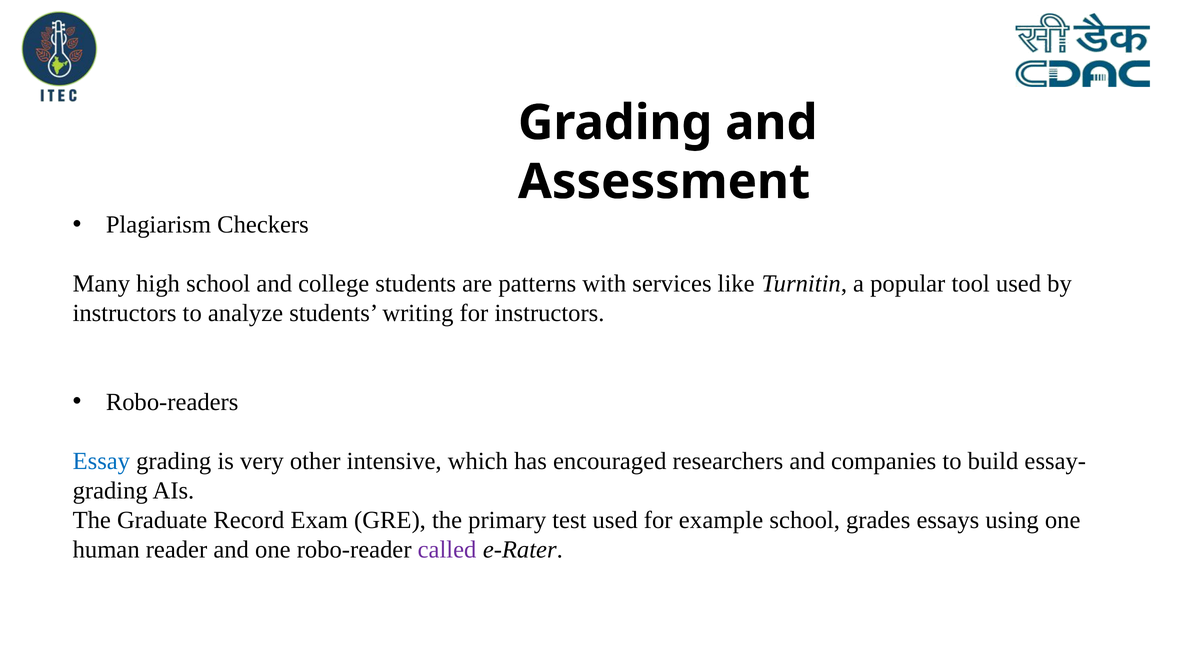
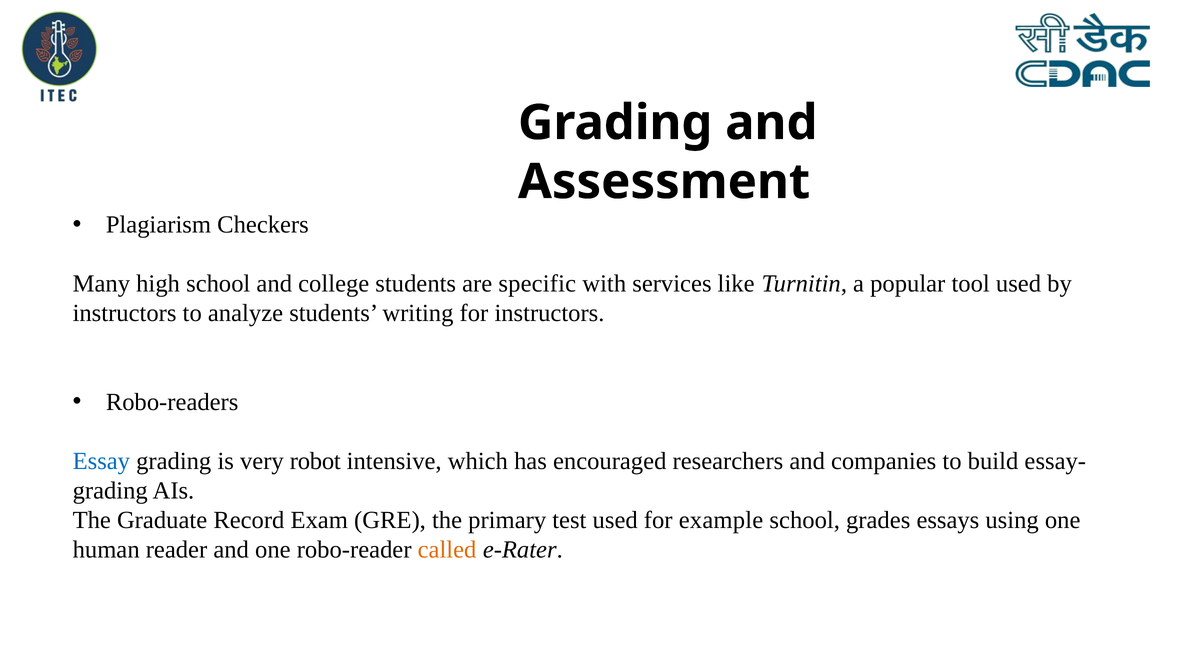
patterns: patterns -> specific (537, 284)
other: other -> robot (315, 461)
called colour: purple -> orange (447, 549)
